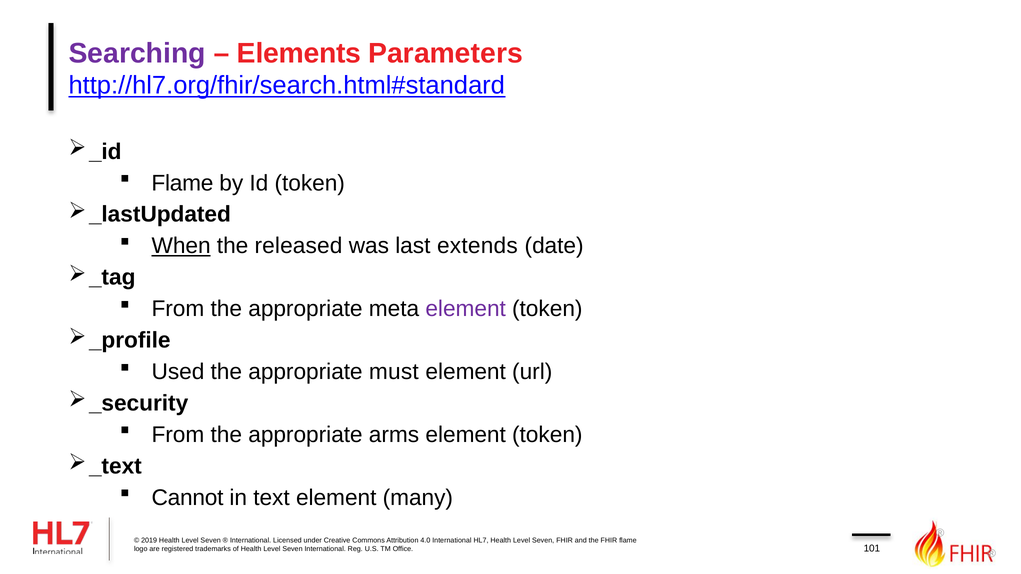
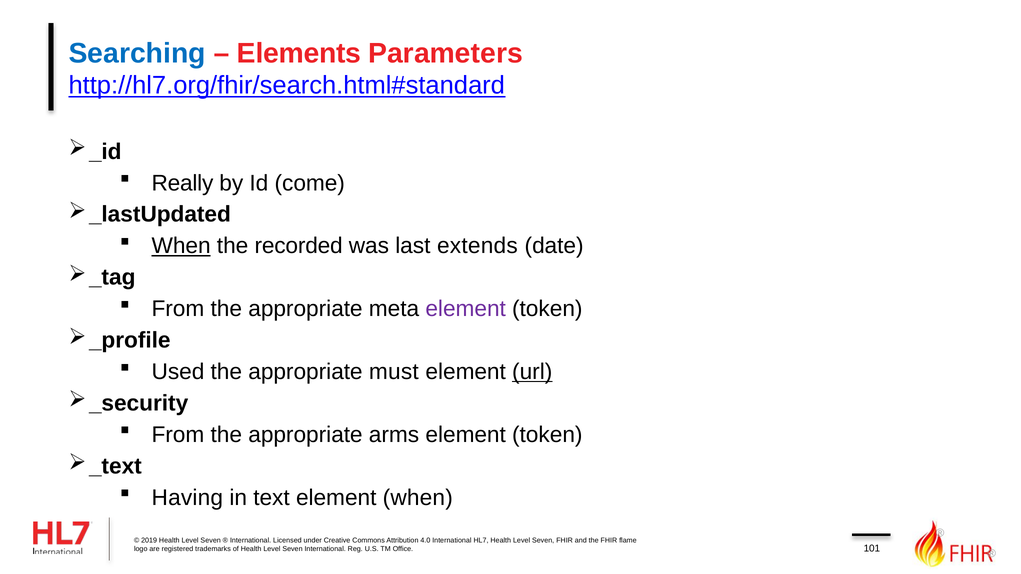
Searching colour: purple -> blue (137, 53)
Flame: Flame -> Really (182, 183)
Id token: token -> come (310, 183)
released: released -> recorded (299, 246)
url underline: none -> present (532, 372)
Cannot: Cannot -> Having (187, 498)
element many: many -> when (418, 498)
